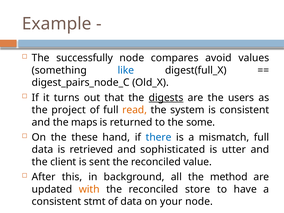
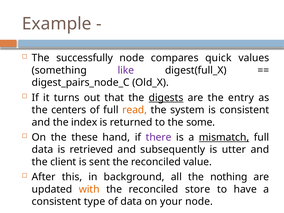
avoid: avoid -> quick (218, 58)
like colour: blue -> purple (126, 70)
users: users -> entry (241, 98)
project: project -> centers (69, 110)
maps: maps -> index (84, 122)
there colour: blue -> purple (159, 137)
mismatch underline: none -> present (224, 137)
sophisticated: sophisticated -> subsequently (173, 150)
method: method -> nothing (229, 177)
stmt: stmt -> type (95, 202)
